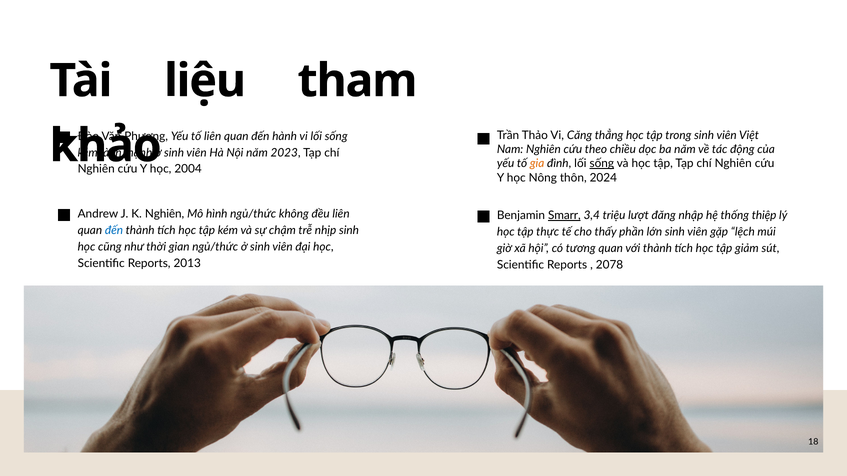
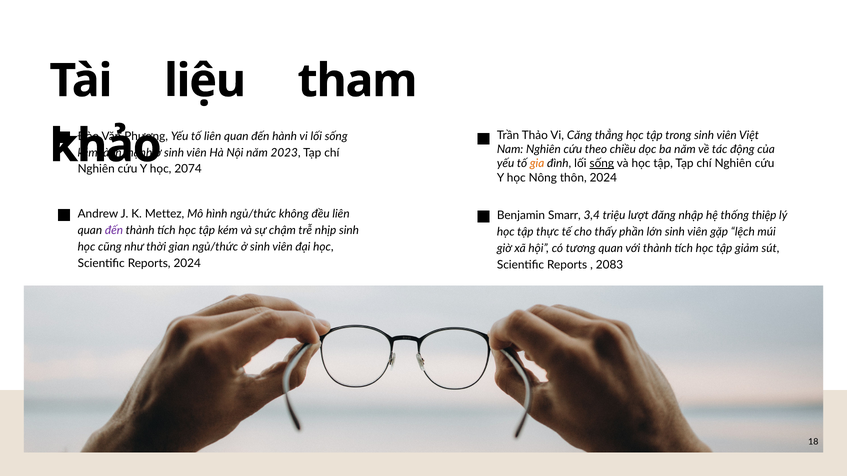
2004: 2004 -> 2074 (188, 169)
K Nghiên: Nghiên -> Mettez (165, 214)
Smarr underline: present -> none (564, 216)
đến colour: blue -> purple (114, 231)
Reports 2013: 2013 -> 2024 (187, 264)
2078: 2078 -> 2083 (610, 265)
